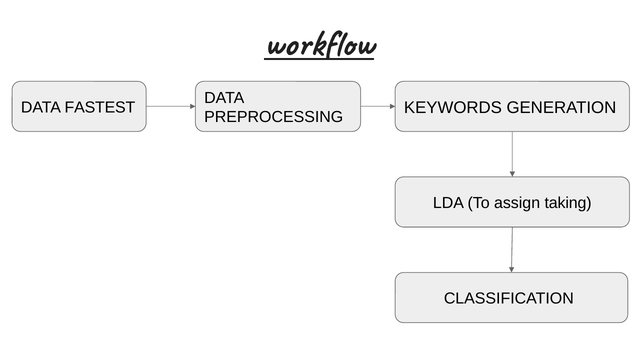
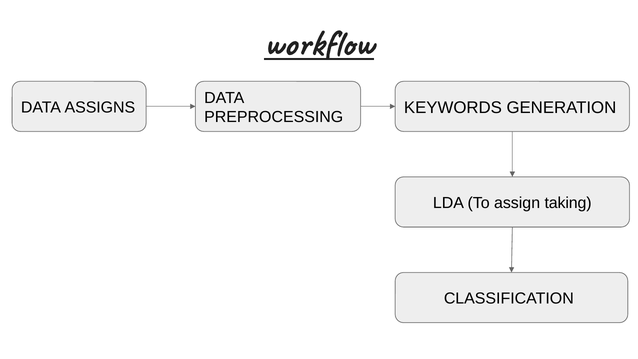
FASTEST: FASTEST -> ASSIGNS (100, 107)
